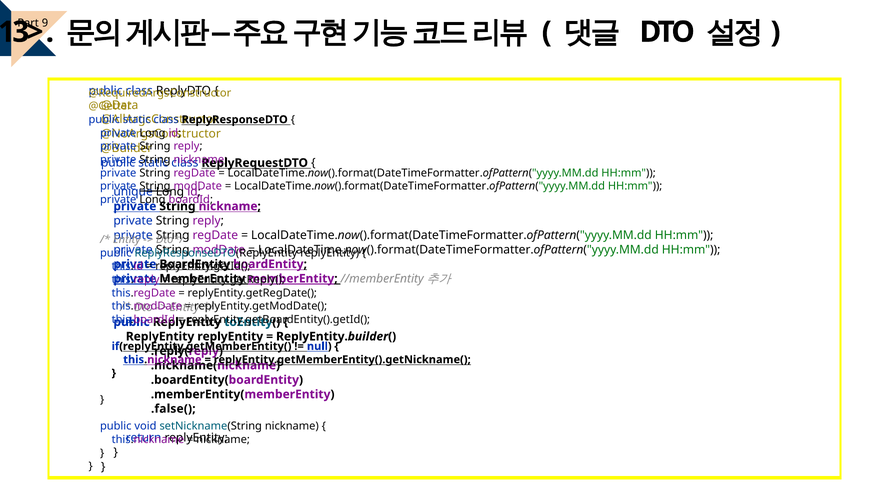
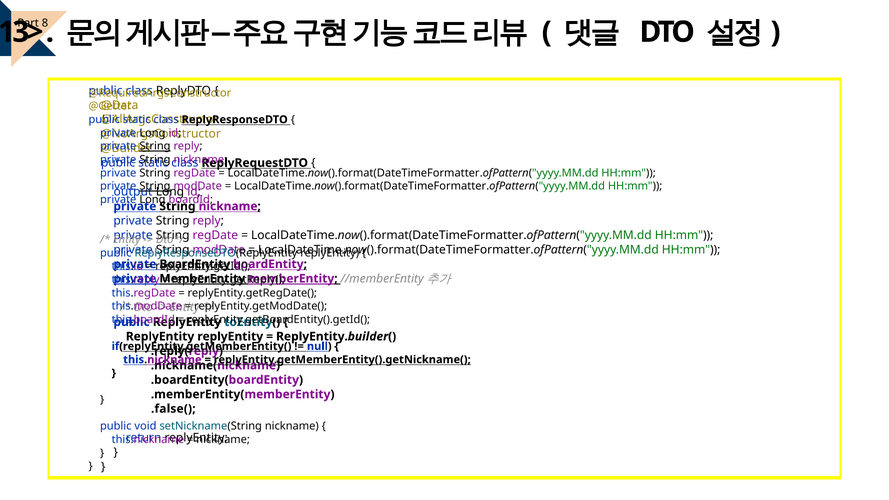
9: 9 -> 8 (45, 23)
String underline: none -> present (155, 146)
unique: unique -> output (133, 192)
